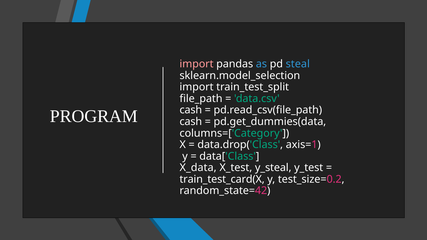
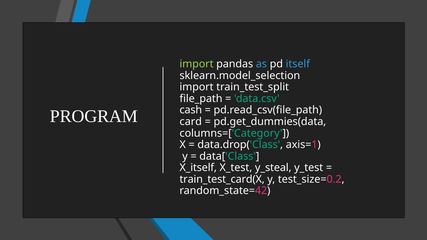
import colour: pink -> light green (197, 64)
steal: steal -> itself (298, 64)
cash: cash -> card (191, 122)
X_data: X_data -> X_itself (198, 168)
